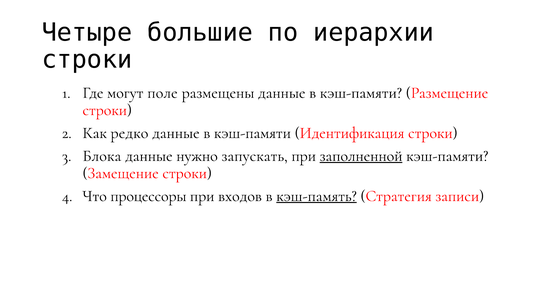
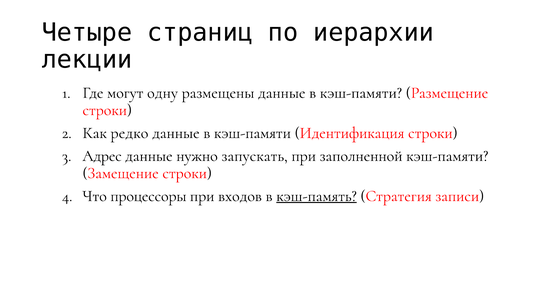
большие: большие -> страниц (200, 32)
строки: строки -> лекции (87, 60)
поле: поле -> одну (162, 92)
Блока: Блока -> Адрес (102, 155)
заполненной underline: present -> none (361, 155)
